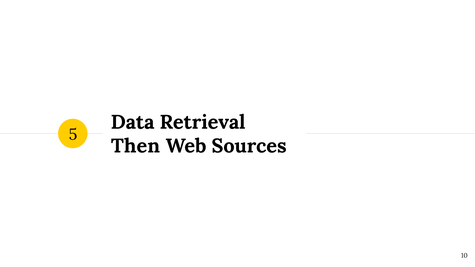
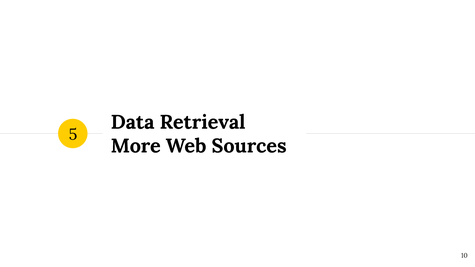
Then: Then -> More (136, 146)
